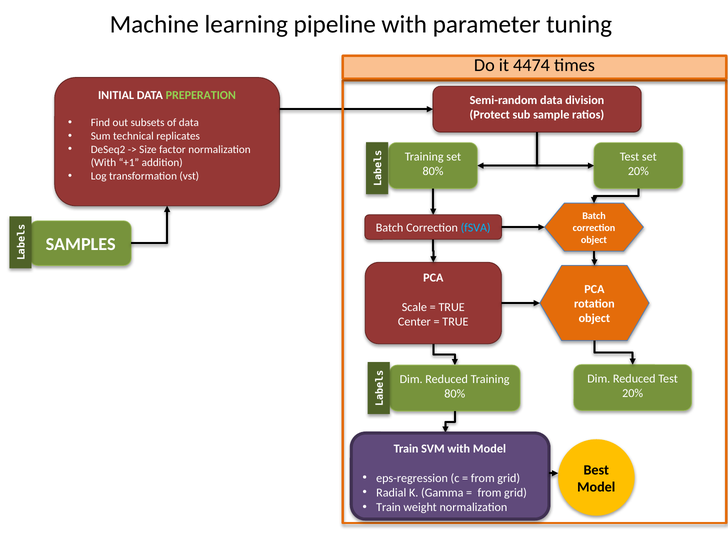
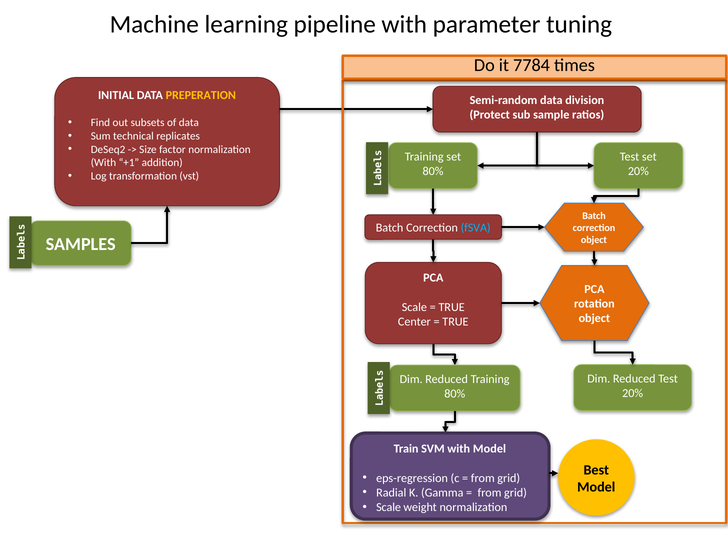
4474: 4474 -> 7784 (532, 65)
PREPERATION colour: light green -> yellow (201, 95)
Train: Train -> Scale (389, 507)
